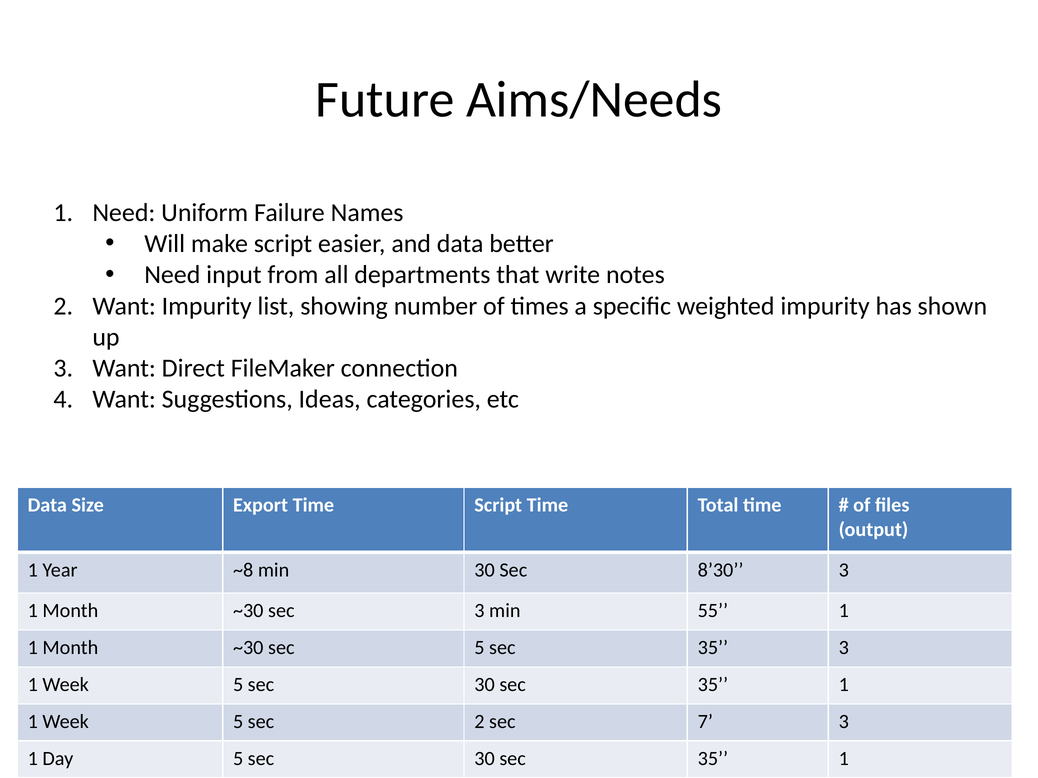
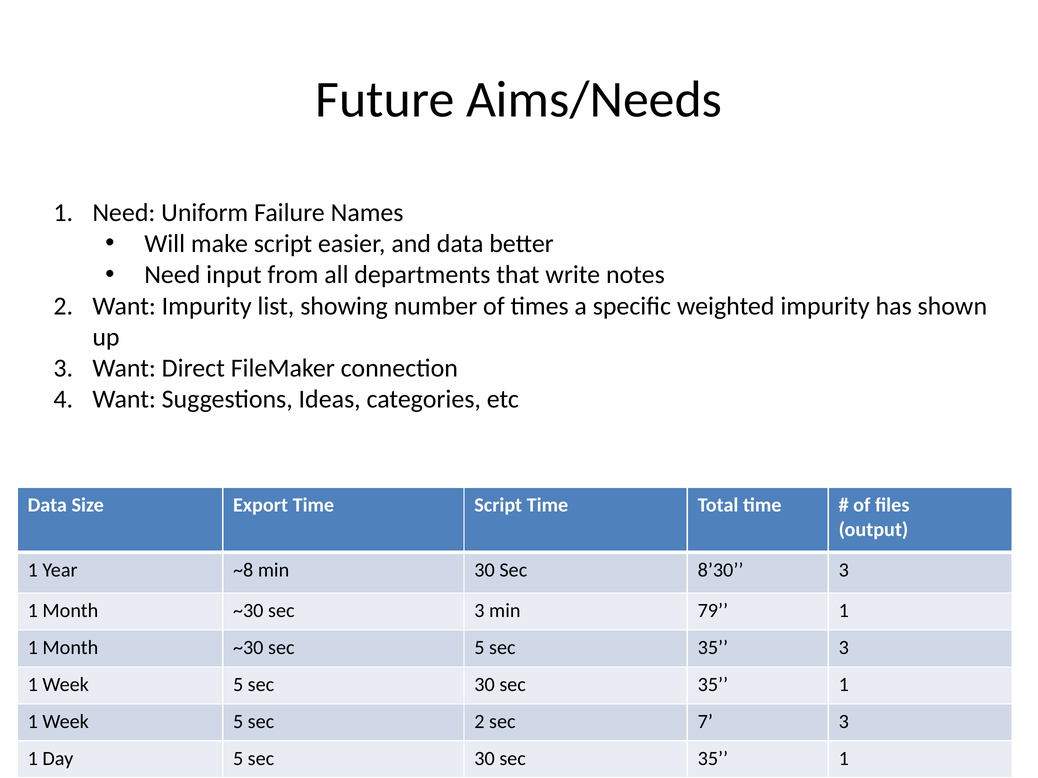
55: 55 -> 79 (713, 611)
